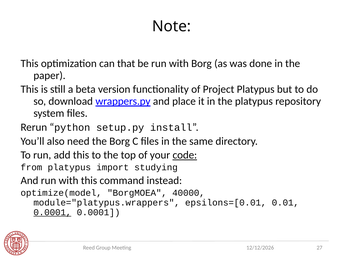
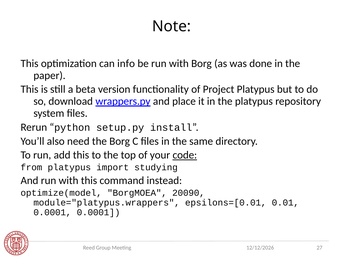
that: that -> info (126, 63)
40000: 40000 -> 20090 (189, 192)
0.0001 underline: present -> none (52, 212)
